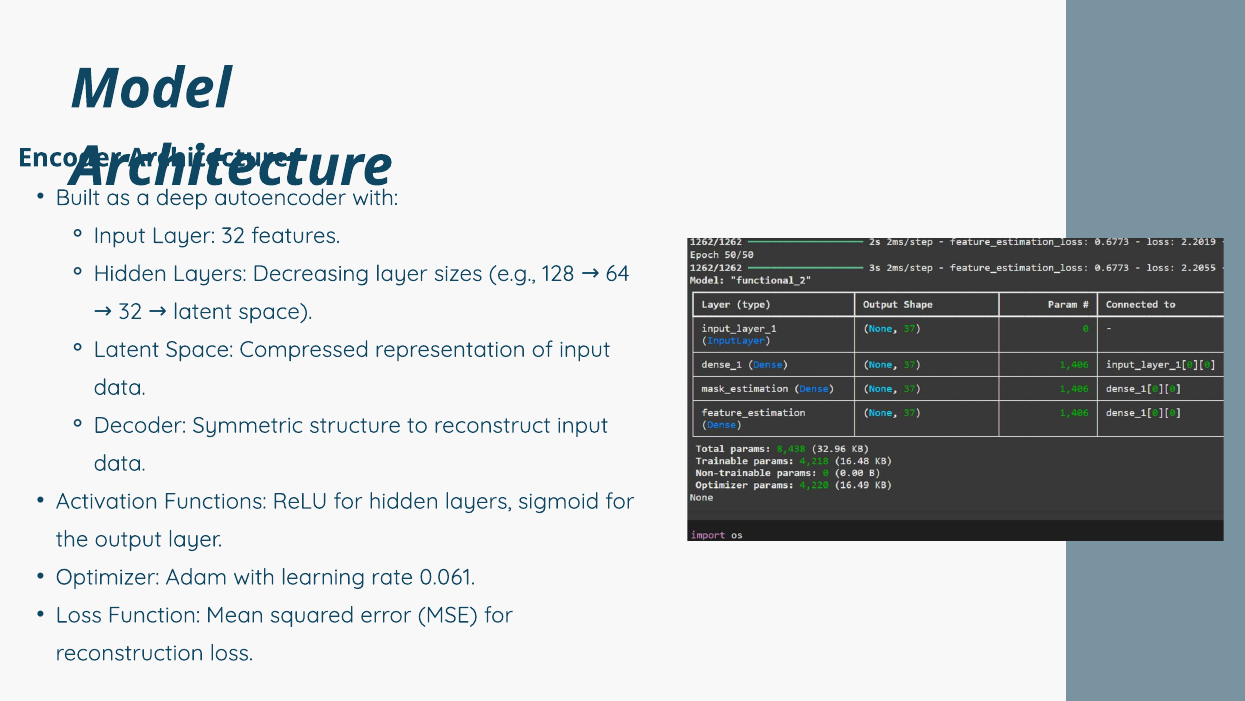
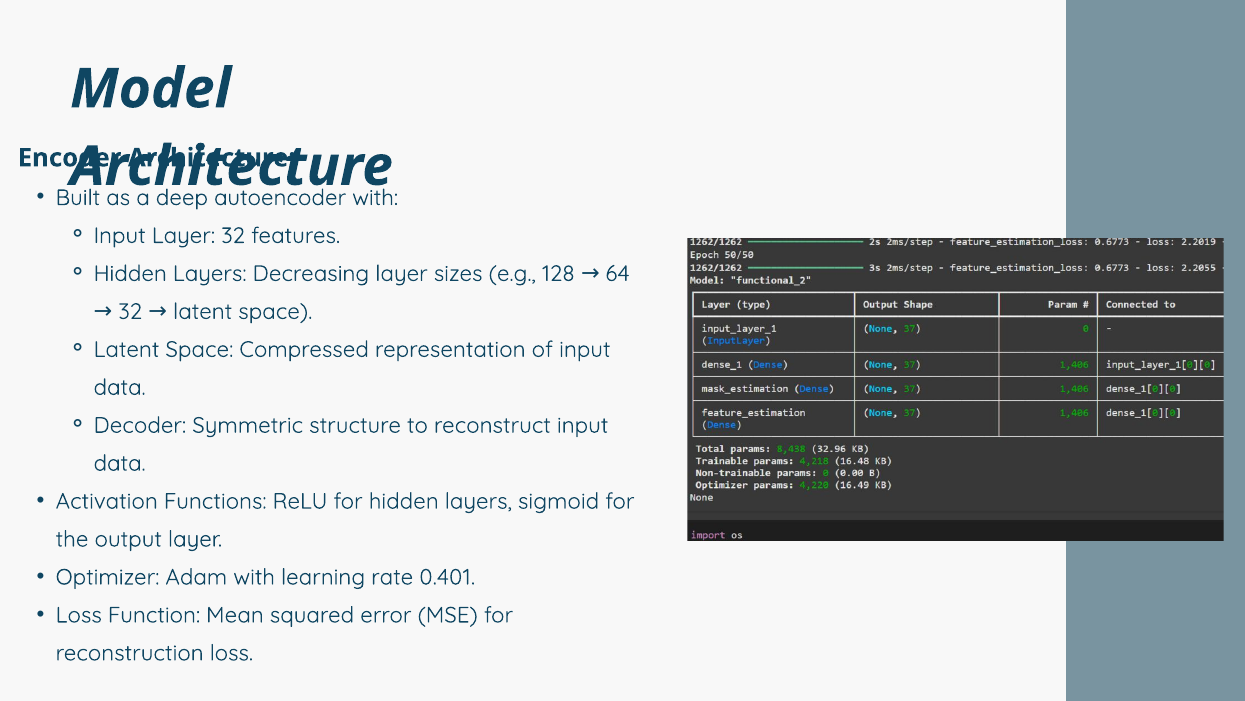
0.061: 0.061 -> 0.401 (447, 577)
